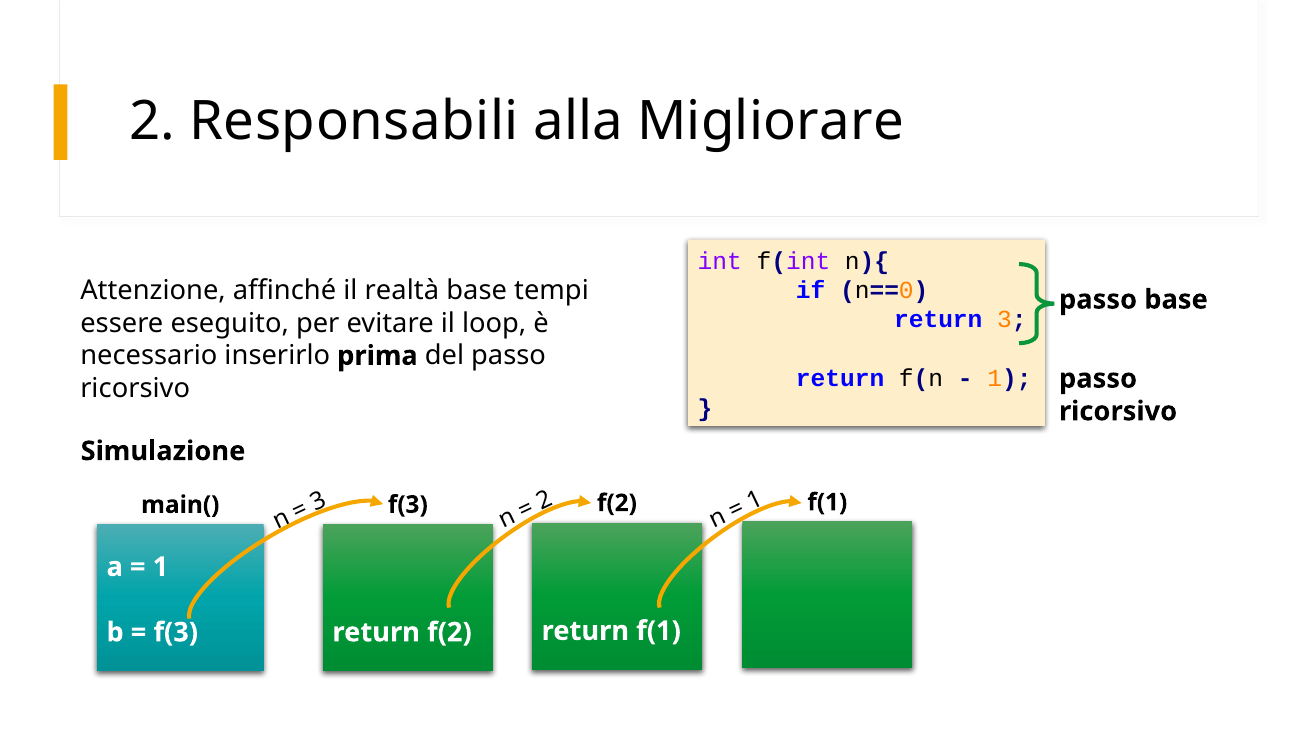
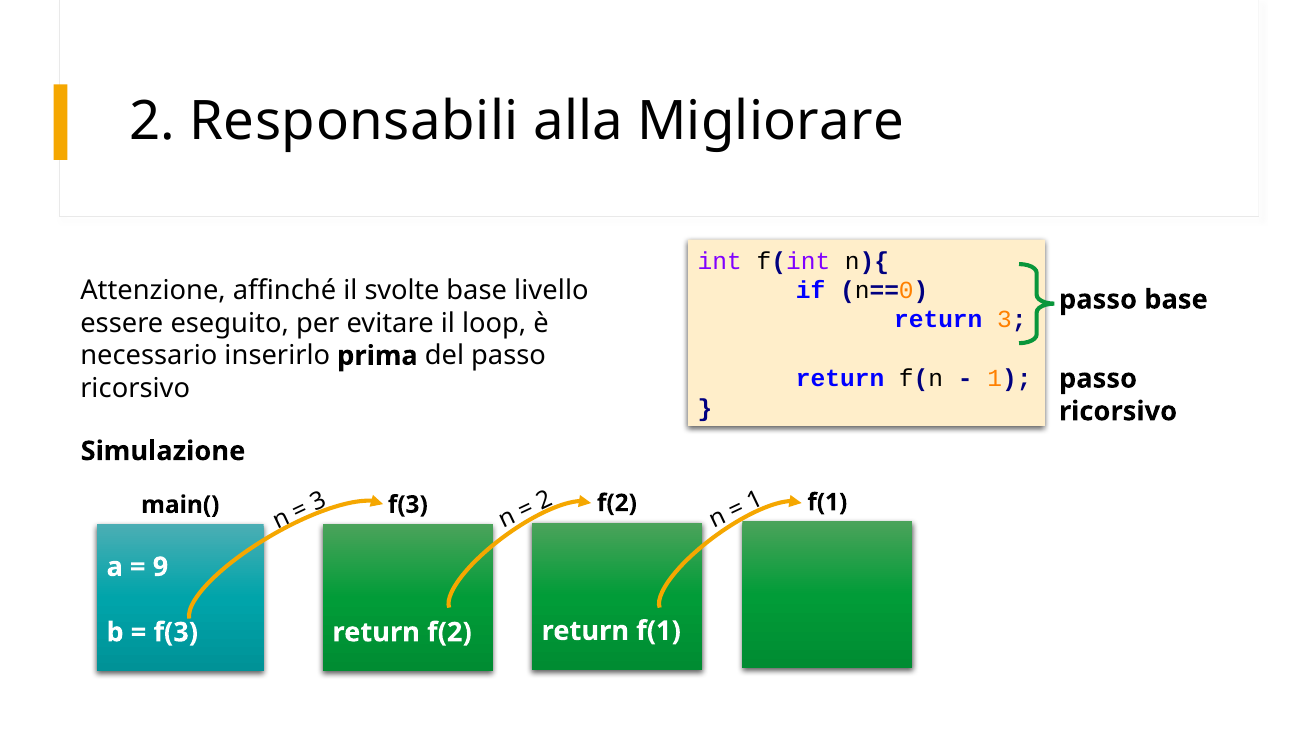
realtà: realtà -> svolte (402, 290)
tempi: tempi -> livello (551, 290)
1: 1 -> 9 (160, 567)
